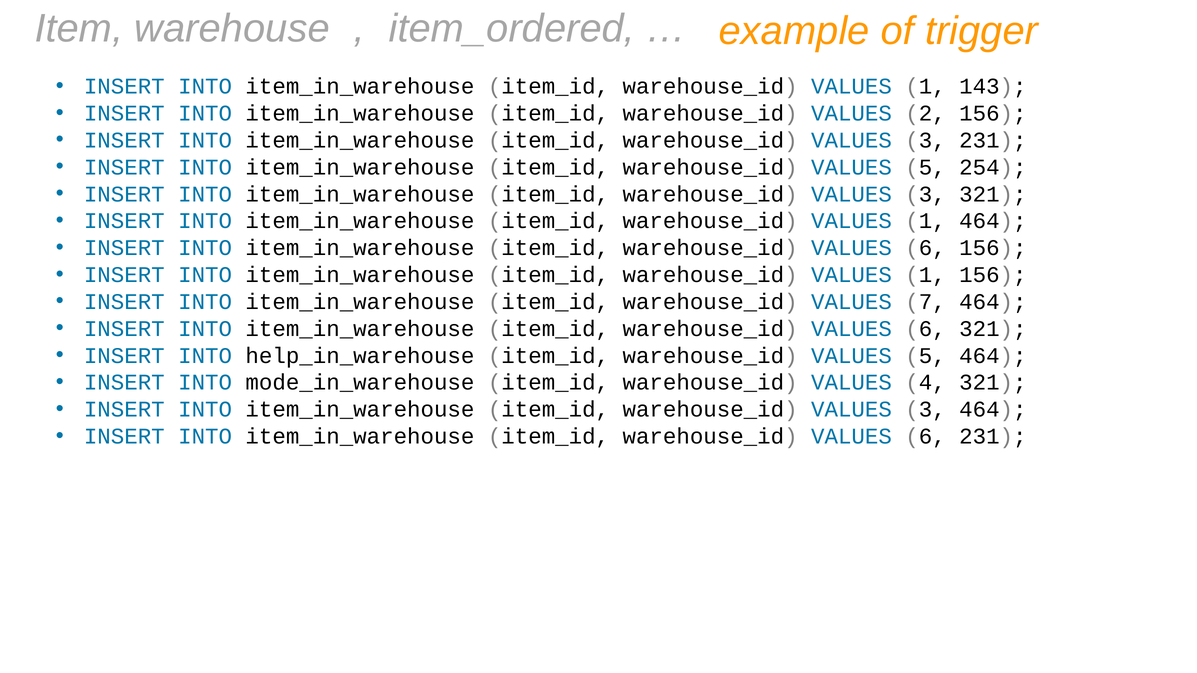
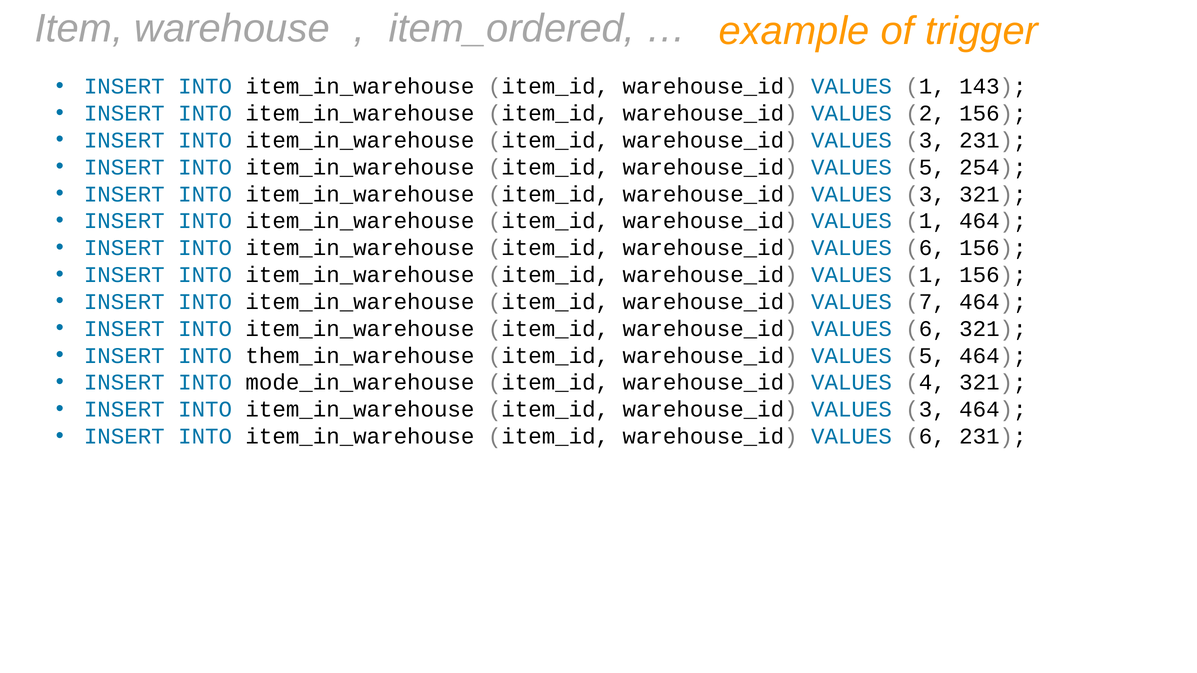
help_in_warehouse: help_in_warehouse -> them_in_warehouse (360, 356)
